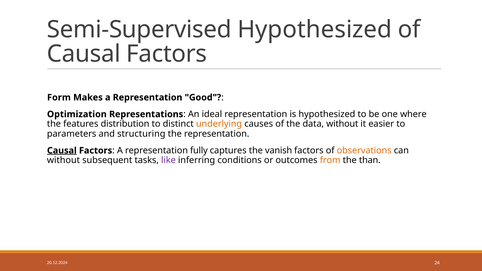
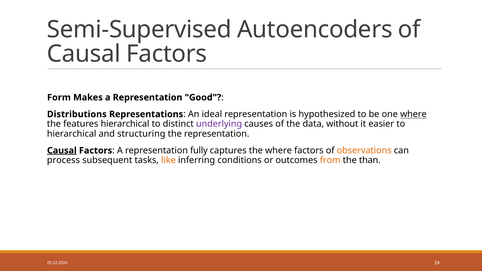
Semi-Supervised Hypothesized: Hypothesized -> Autoencoders (315, 29)
Optimization: Optimization -> Distributions (77, 114)
where underline: none -> present (413, 114)
features distribution: distribution -> hierarchical (125, 124)
underlying colour: orange -> purple (219, 124)
parameters: parameters -> hierarchical (72, 134)
the vanish: vanish -> where (279, 151)
without: without -> process (63, 160)
like colour: purple -> orange (168, 160)
